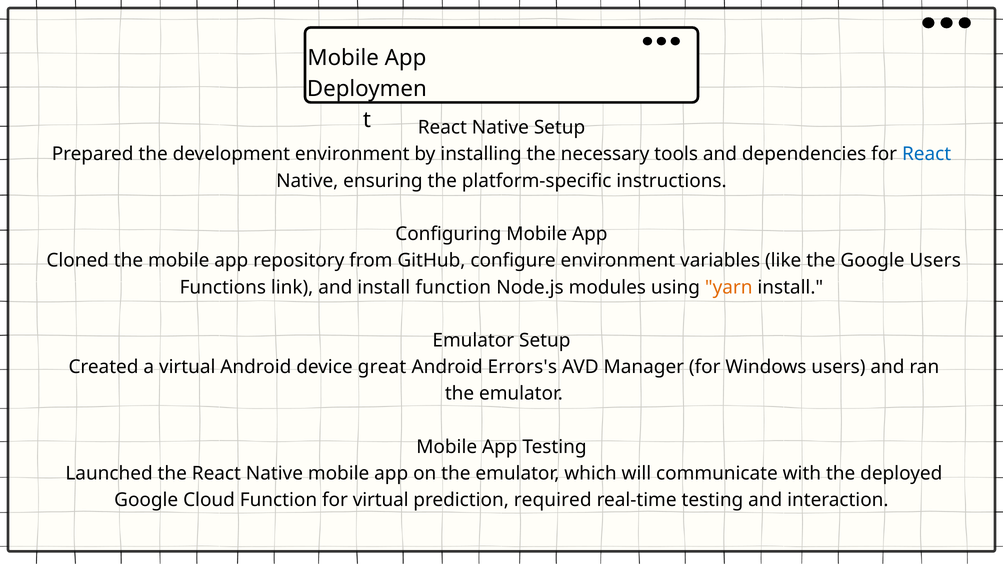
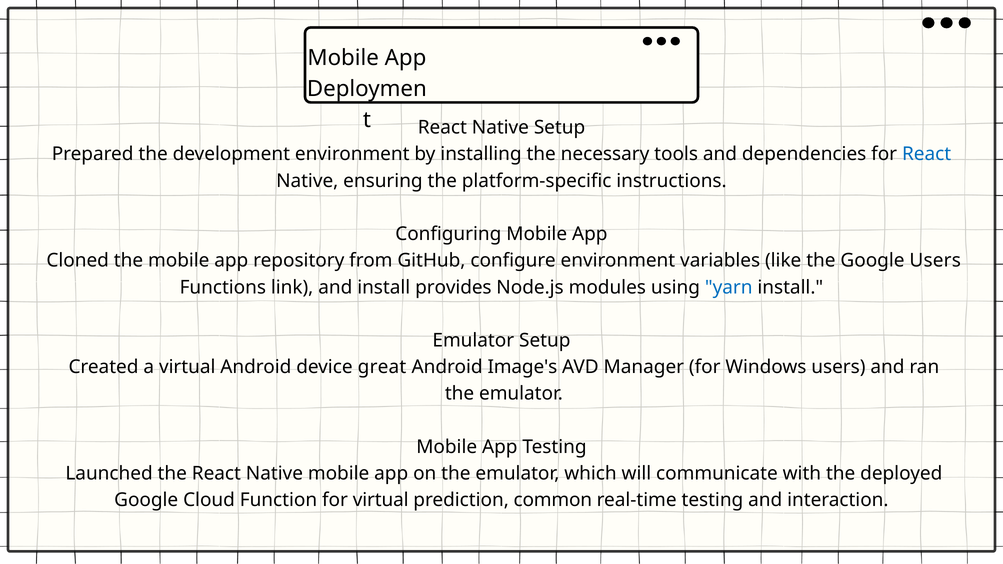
install function: function -> provides (453, 287)
yarn colour: orange -> blue (729, 287)
Errors's: Errors's -> Image's (522, 367)
required: required -> common (553, 500)
